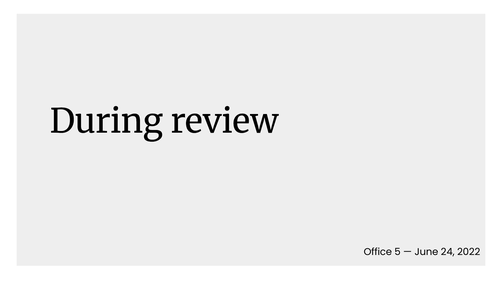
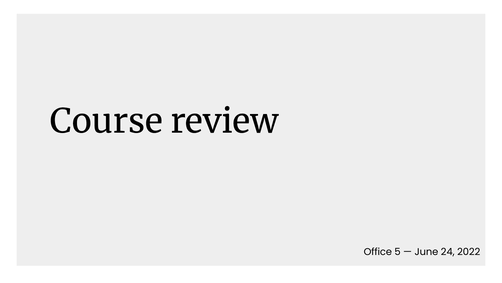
During: During -> Course (106, 121)
